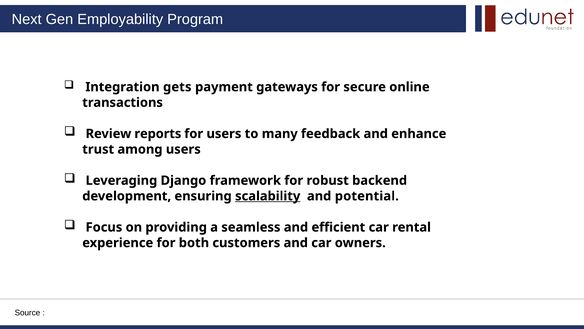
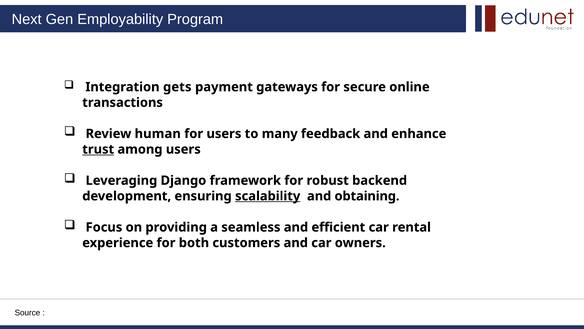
reports: reports -> human (158, 134)
trust underline: none -> present (98, 149)
potential: potential -> obtaining (367, 196)
